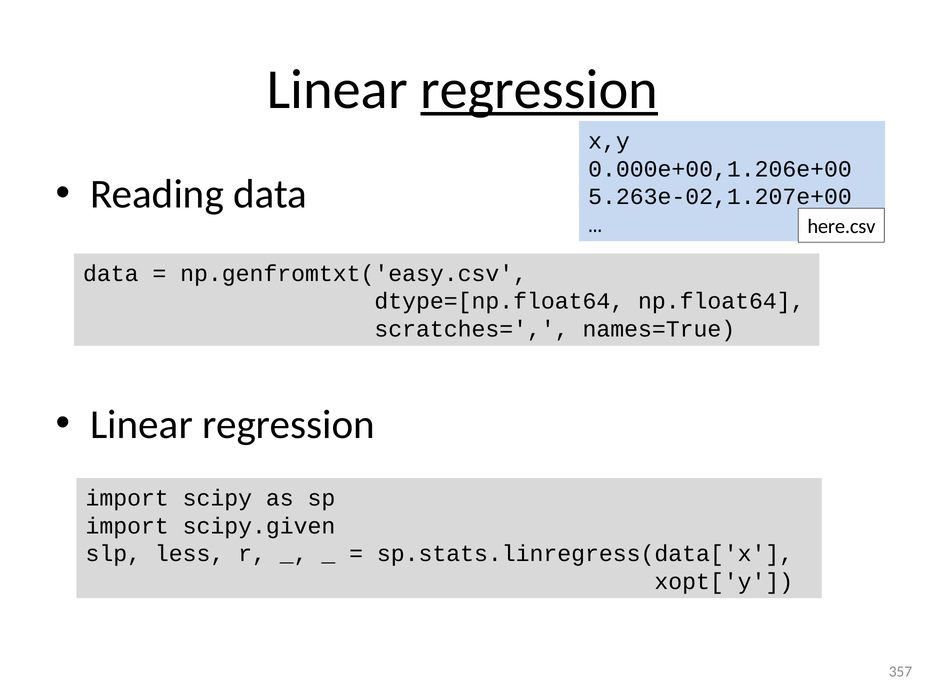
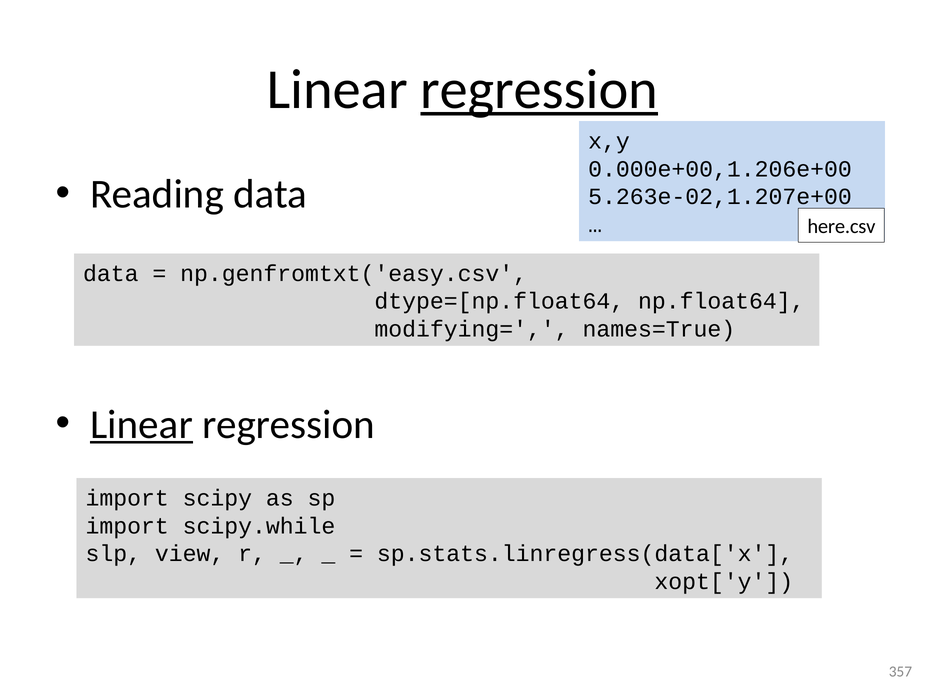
scratches=: scratches= -> modifying= (472, 329)
Linear underline: none -> present (142, 424)
scipy.given: scipy.given -> scipy.while (259, 526)
less: less -> view (190, 553)
